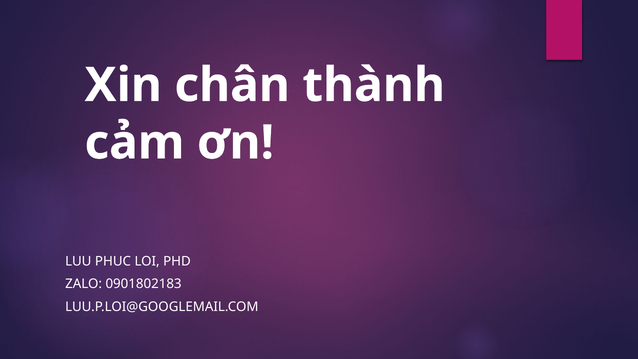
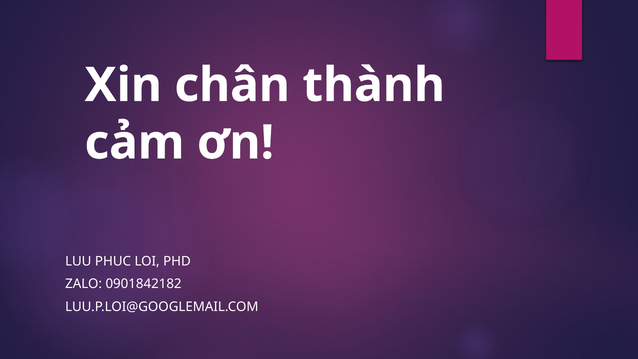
0901802183: 0901802183 -> 0901842182 (144, 284)
